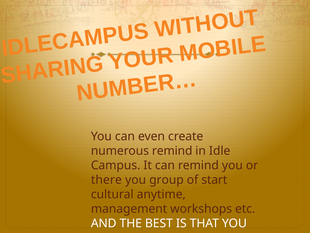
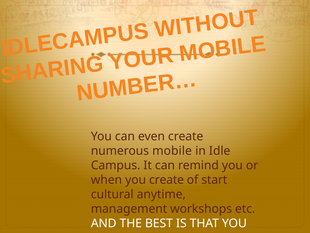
numerous remind: remind -> mobile (172, 150)
there: there -> when (106, 179)
you group: group -> create (167, 179)
